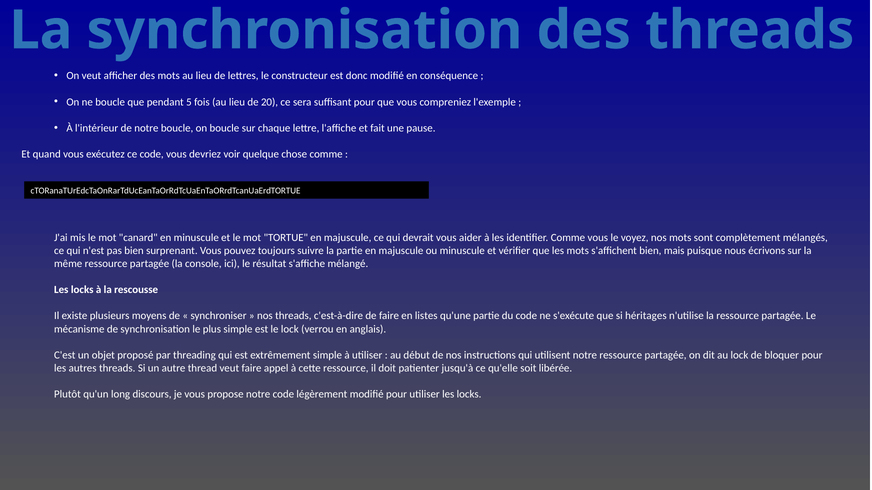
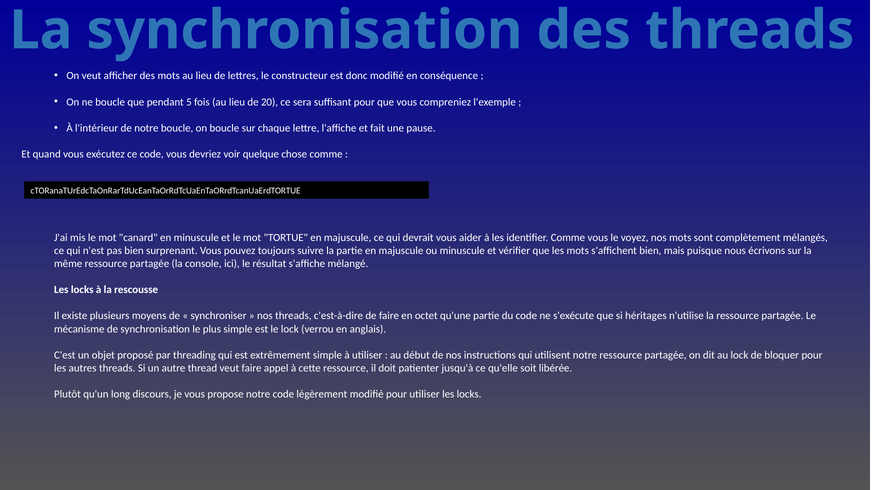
listes: listes -> octet (426, 316)
